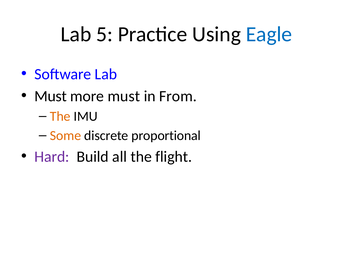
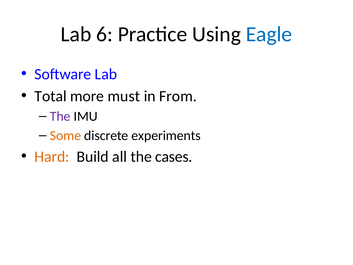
5: 5 -> 6 (105, 34)
Must: Must -> Total (51, 96)
The colour: orange -> purple (60, 116)
proportional: proportional -> experiments (166, 136)
Hard colour: purple -> orange (52, 156)
flight: flight -> cases (174, 156)
